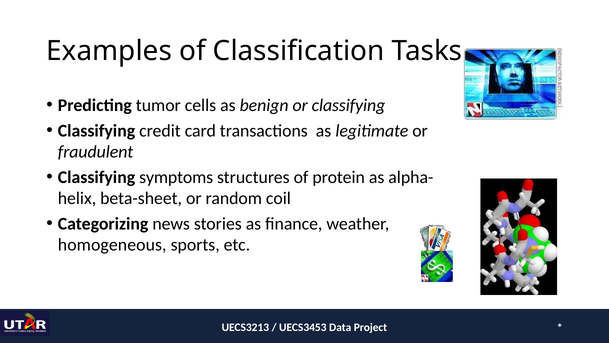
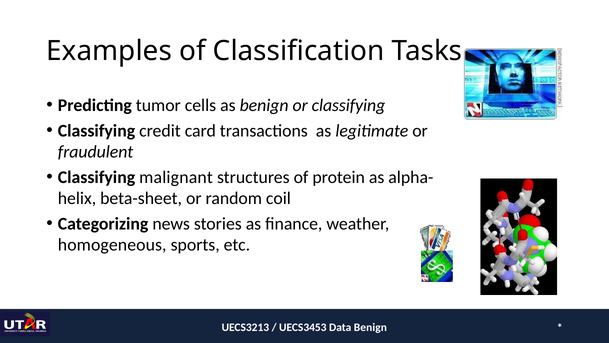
symptoms: symptoms -> malignant (176, 177)
Data Project: Project -> Benign (370, 327)
